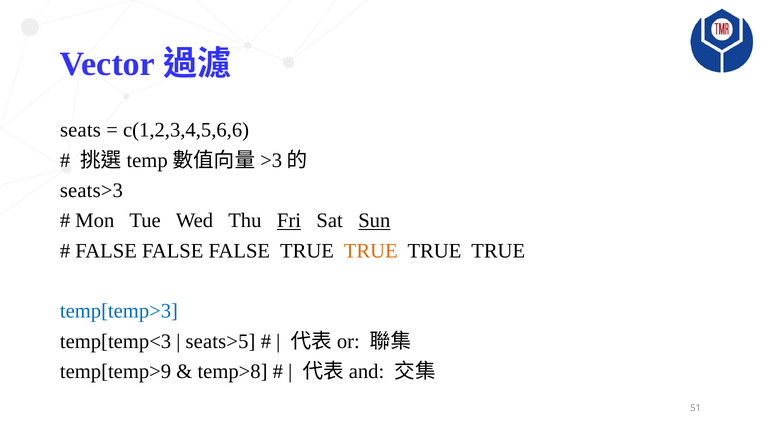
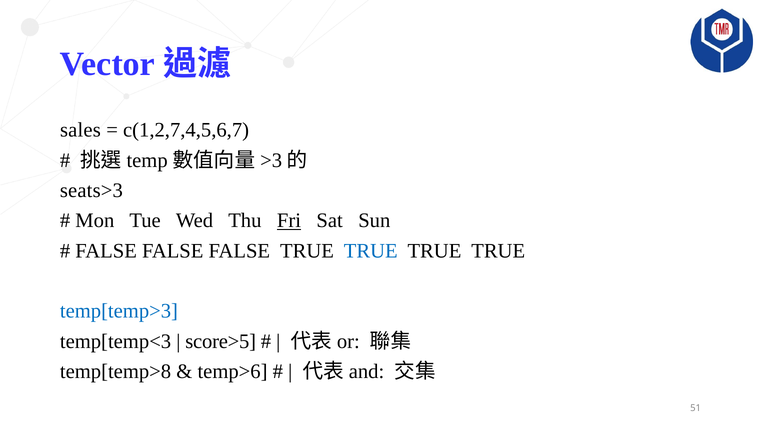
seats: seats -> sales (80, 130)
c(1,2,3,4,5,6,6: c(1,2,3,4,5,6,6 -> c(1,2,7,4,5,6,7 (186, 130)
Sun underline: present -> none (374, 221)
TRUE colour: orange -> blue (371, 251)
seats>5: seats>5 -> score>5 (221, 341)
temp[temp>9: temp[temp>9 -> temp[temp>8 (116, 372)
temp>8: temp>8 -> temp>6 (233, 372)
